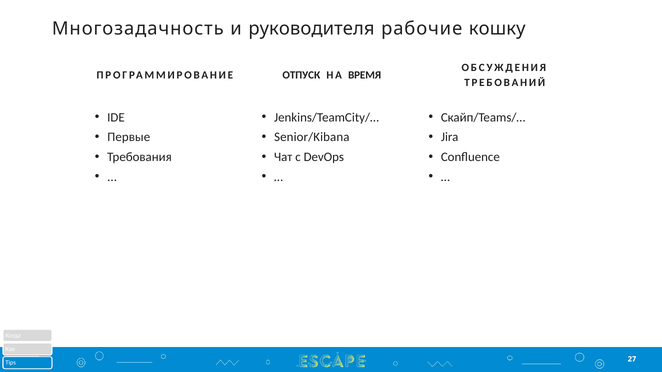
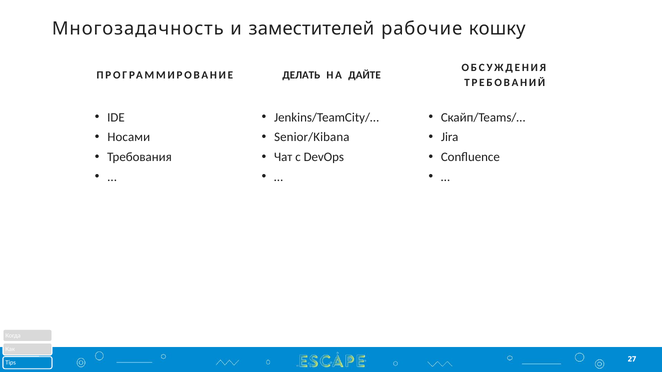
руководителя: руководителя -> заместителей (311, 29)
ОТПУСК: ОТПУСК -> ДЕЛАТЬ (301, 75)
ВРЕМЯ: ВРЕМЯ -> ДАЙТЕ (365, 75)
Первые: Первые -> Носами (129, 137)
